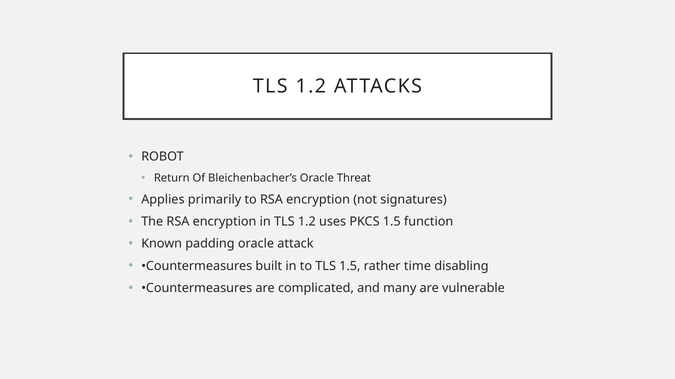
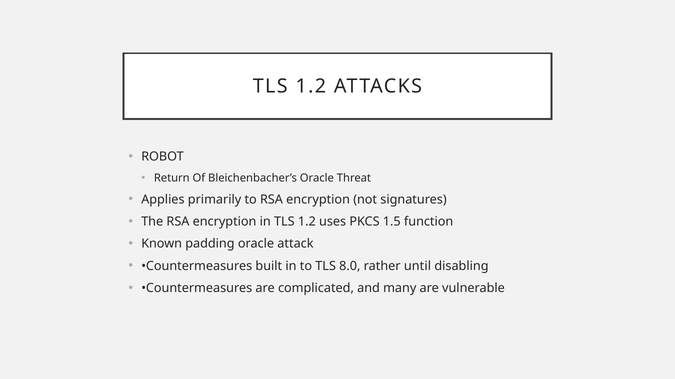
TLS 1.5: 1.5 -> 8.0 (350, 266)
time: time -> until (417, 266)
